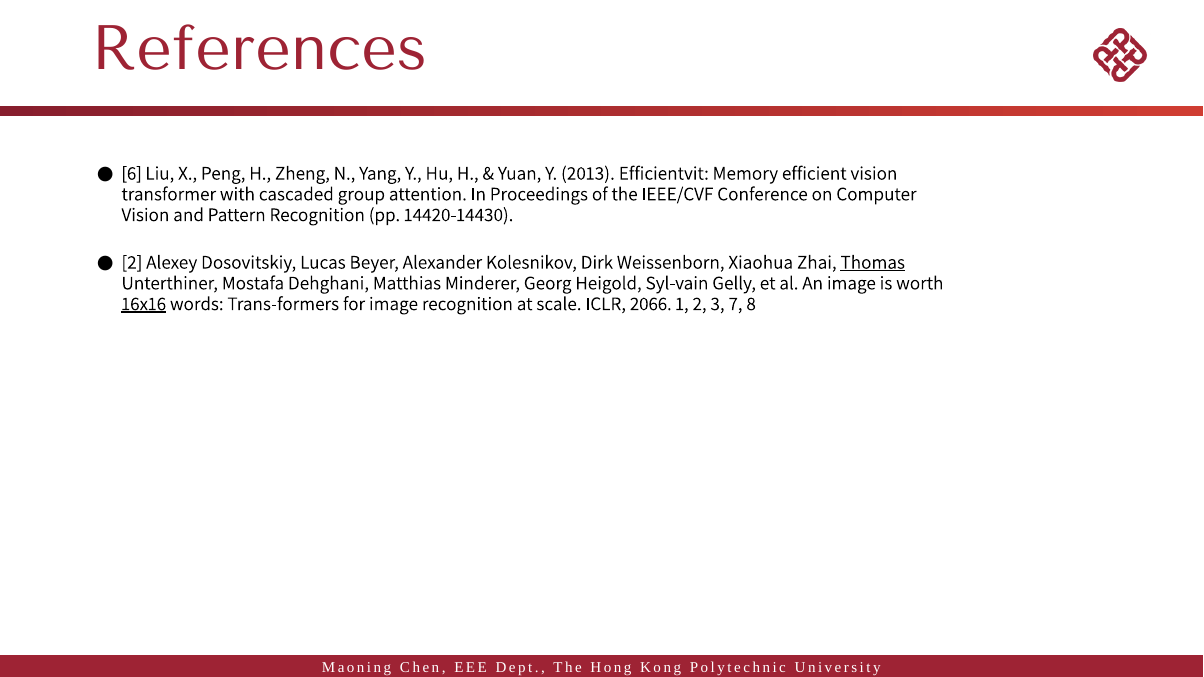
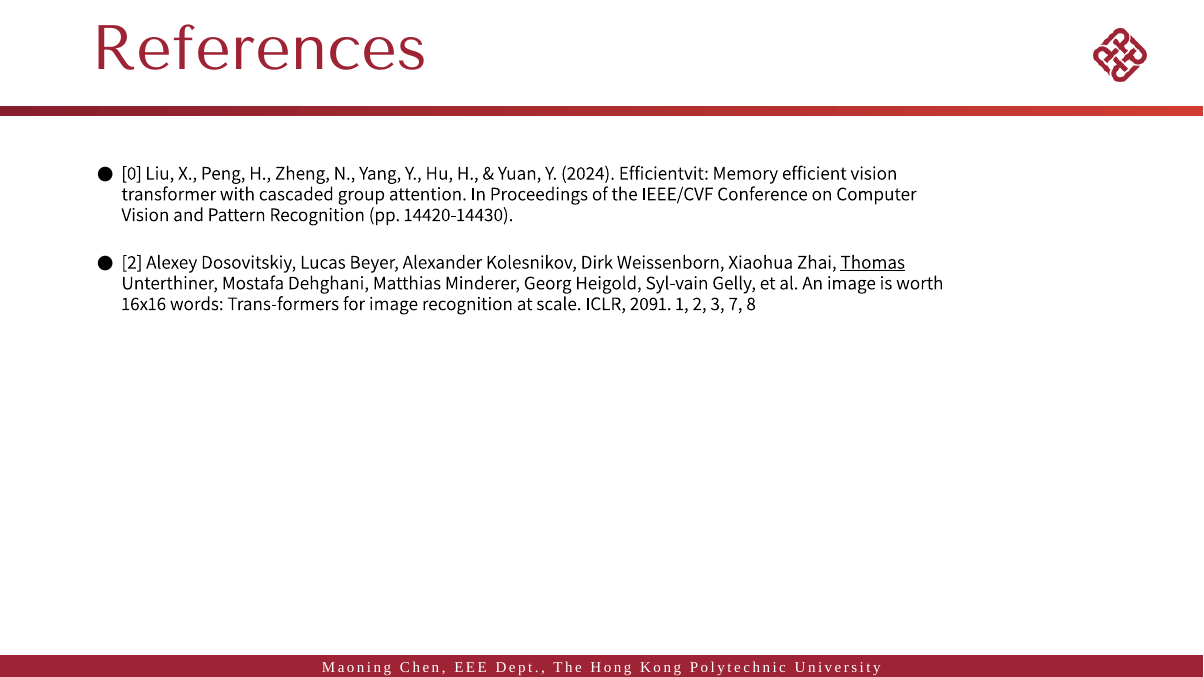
6: 6 -> 0 (132, 173)
2013: 2013 -> 2024 (588, 173)
16x16 underline: present -> none (144, 304)
2066: 2066 -> 2091 (651, 304)
